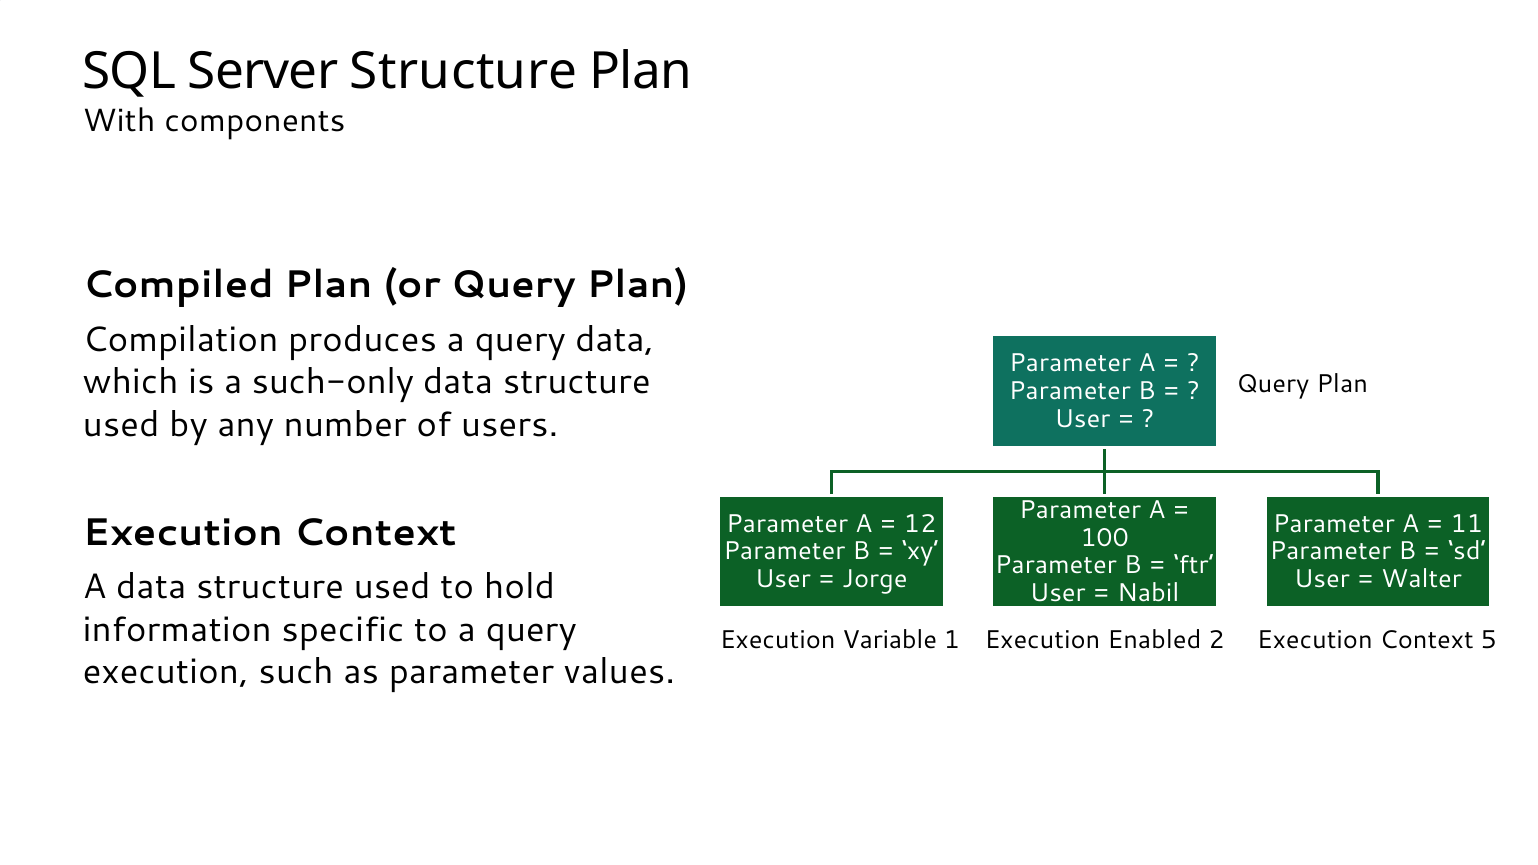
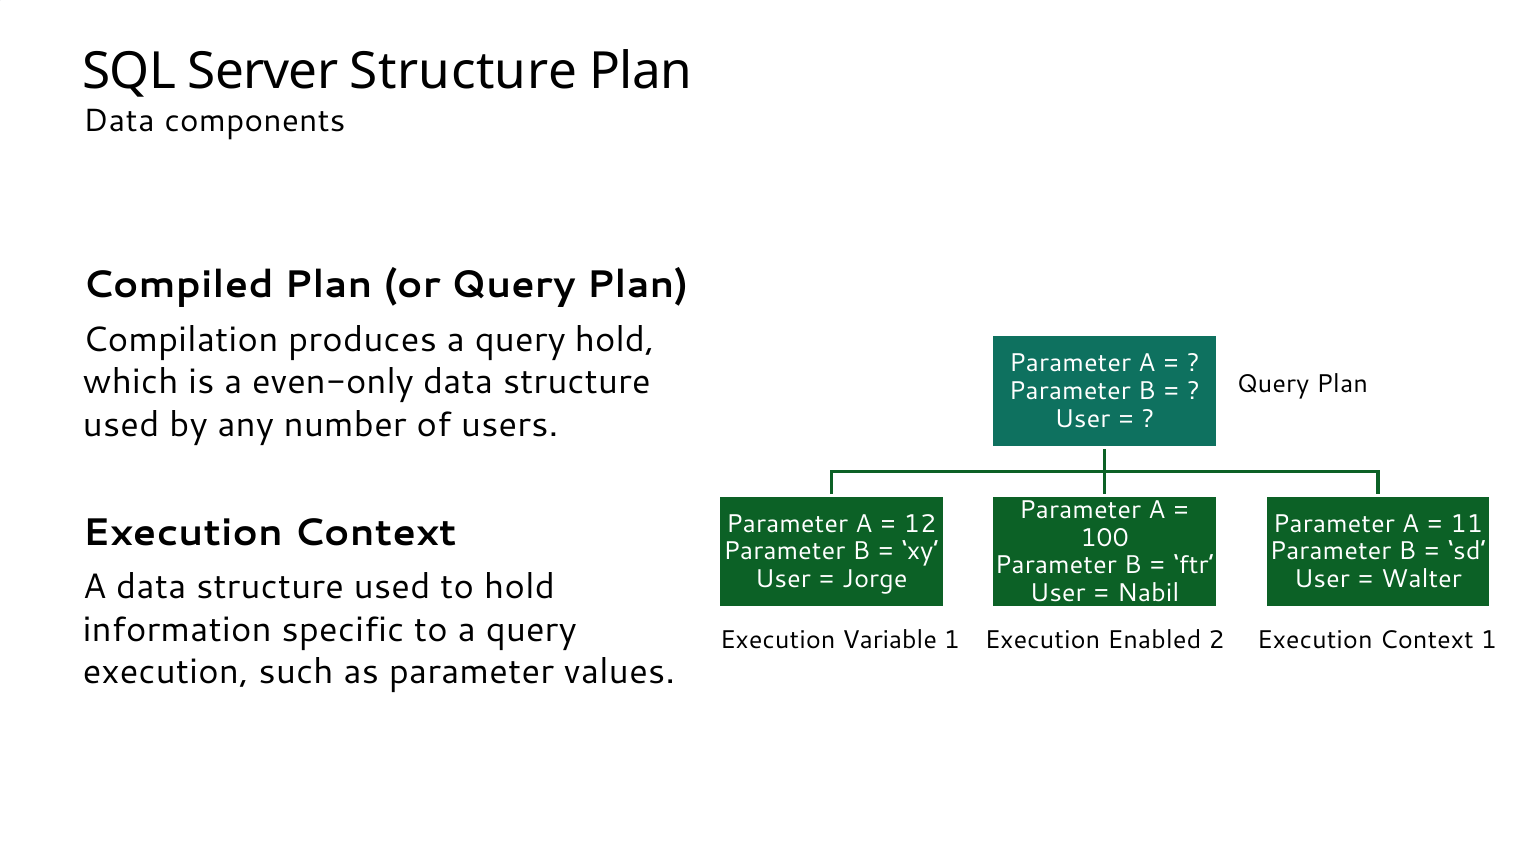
With: With -> Data (119, 121)
query data: data -> hold (615, 340)
such-only: such-only -> even-only (333, 382)
Context 5: 5 -> 1 (1489, 640)
